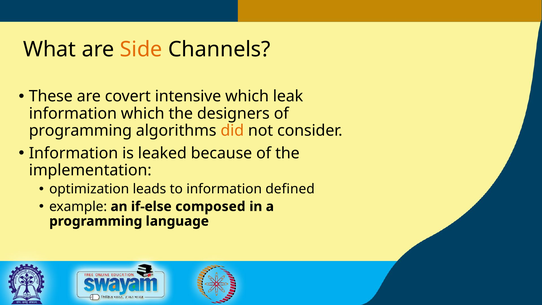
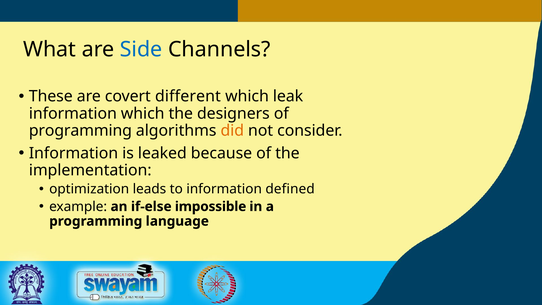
Side colour: orange -> blue (141, 50)
intensive: intensive -> different (188, 96)
composed: composed -> impossible (211, 206)
